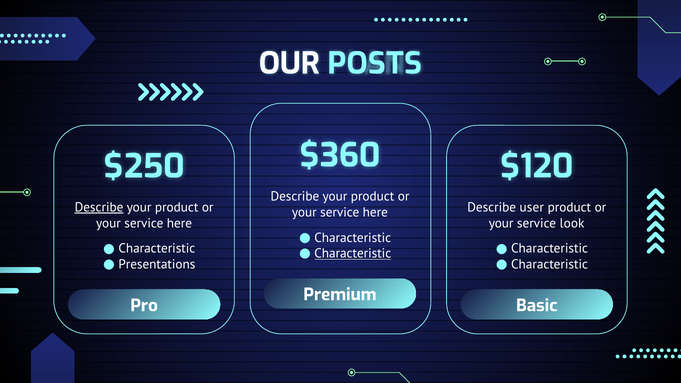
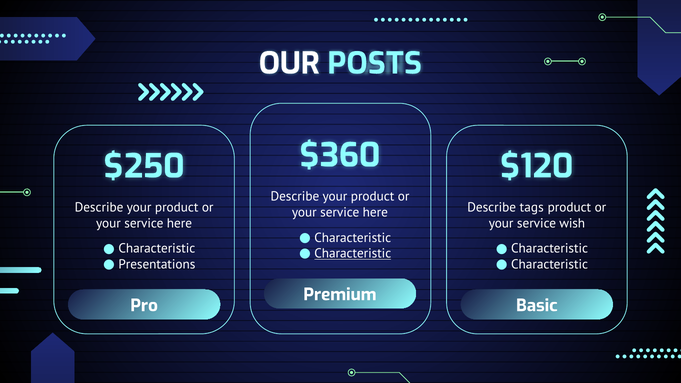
Describe underline: present -> none (99, 207)
user: user -> tags (532, 207)
look: look -> wish (572, 223)
